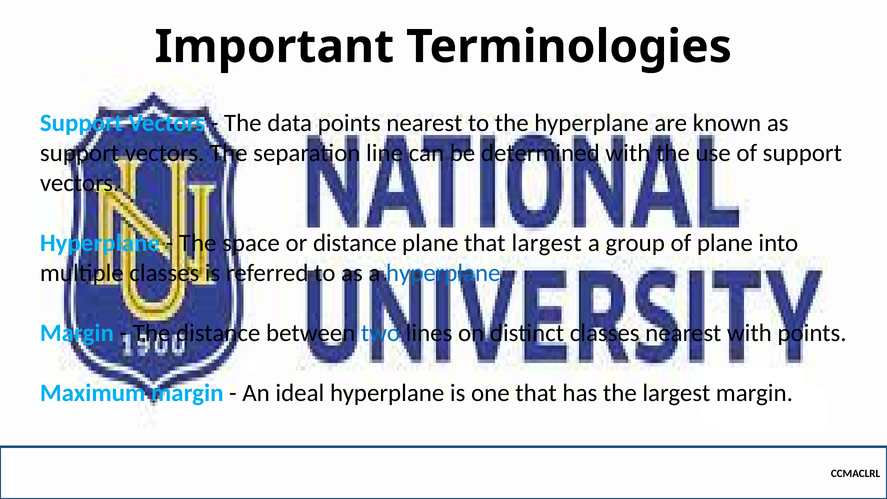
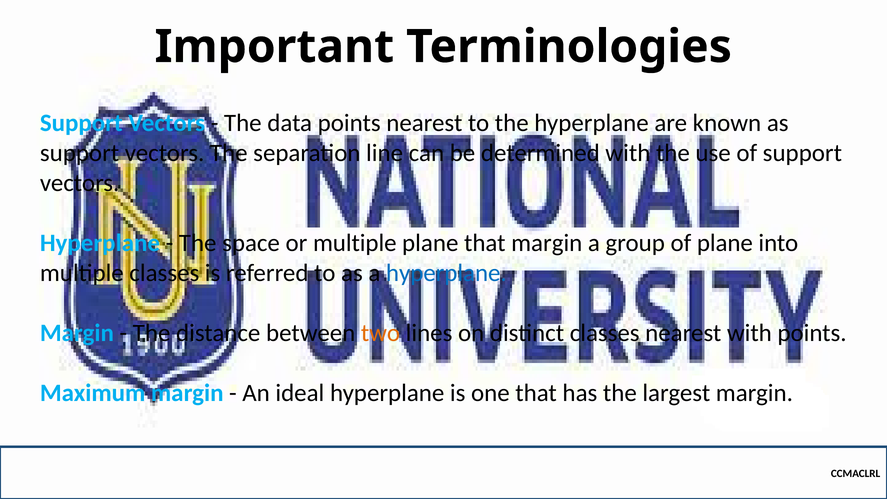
or distance: distance -> multiple (355, 243)
that largest: largest -> margin (547, 243)
two colour: blue -> orange (381, 333)
